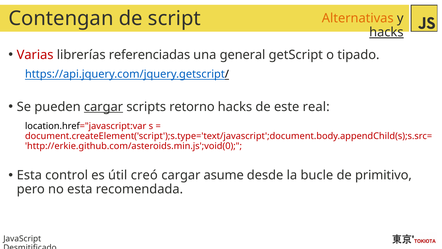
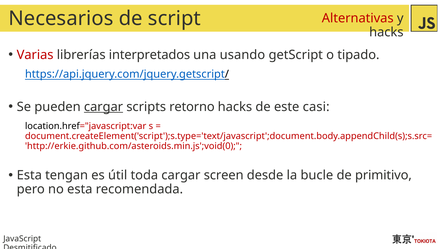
Contengan: Contengan -> Necesarios (61, 18)
Alternativas colour: orange -> red (358, 18)
hacks underline: present -> none (386, 32)
referenciadas: referenciadas -> interpretados (149, 55)
general: general -> usando (242, 55)
real: real -> casi (316, 107)
control: control -> tengan (67, 175)
creó: creó -> toda (144, 175)
asume: asume -> screen (224, 175)
